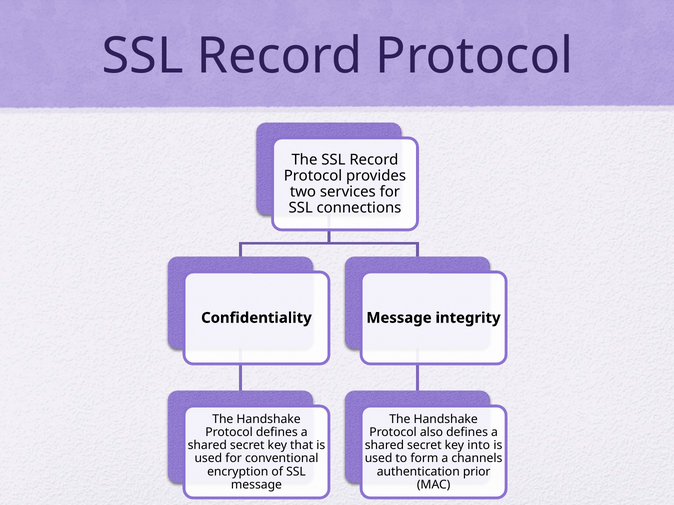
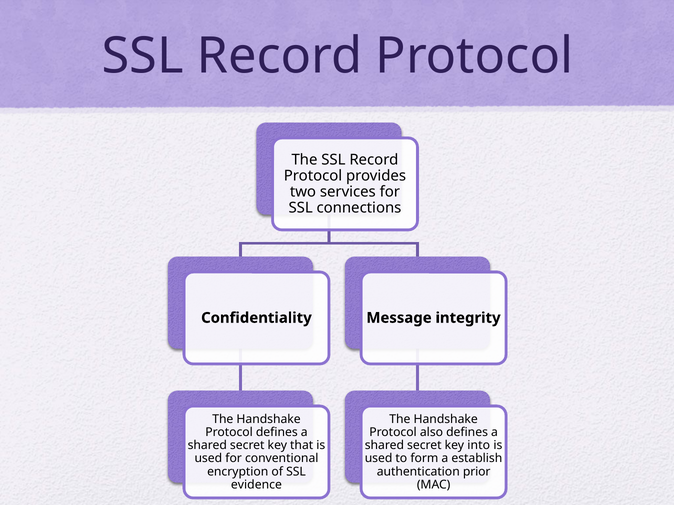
channels: channels -> establish (477, 459)
message: message -> evidence (256, 485)
